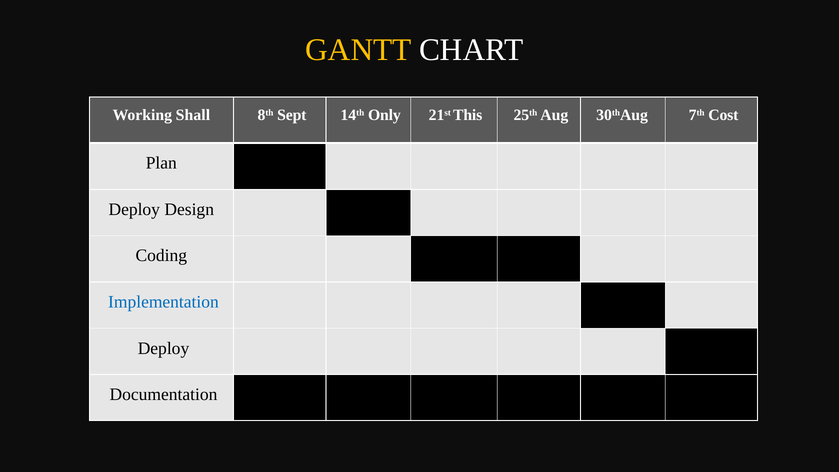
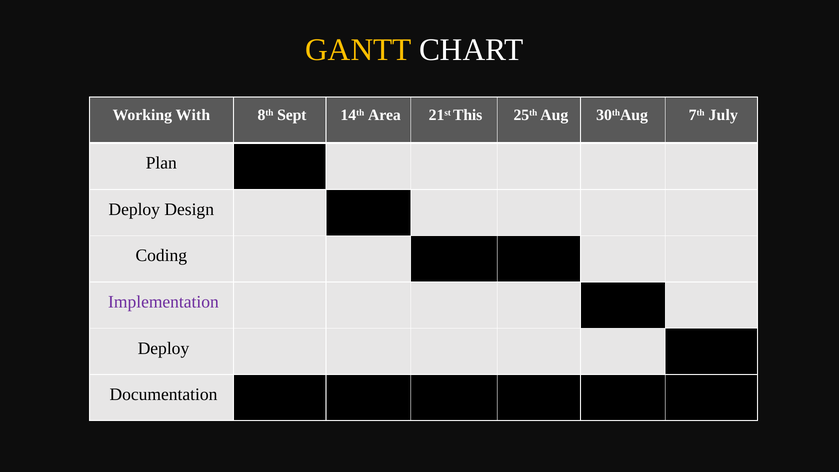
Shall: Shall -> With (193, 115)
Only: Only -> Area (384, 115)
Cost: Cost -> July (723, 115)
Implementation colour: blue -> purple (163, 302)
